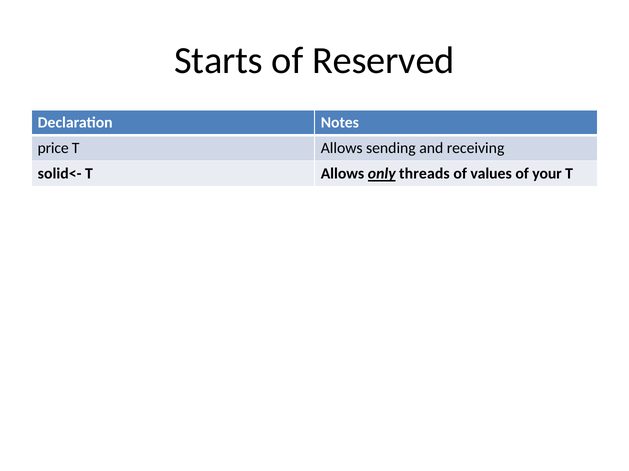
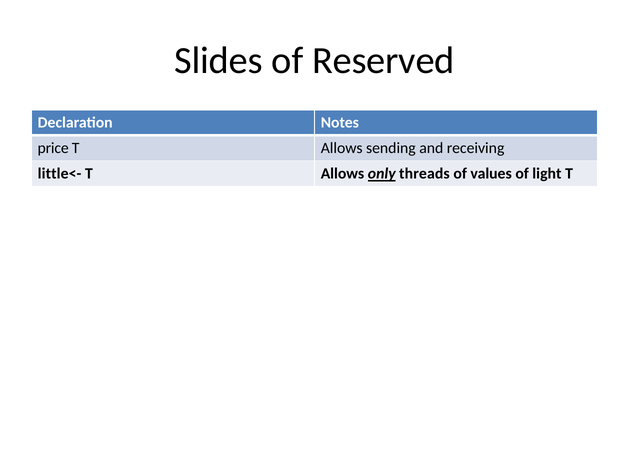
Starts: Starts -> Slides (218, 61)
solid<-: solid<- -> little<- (60, 174)
your: your -> light (547, 174)
